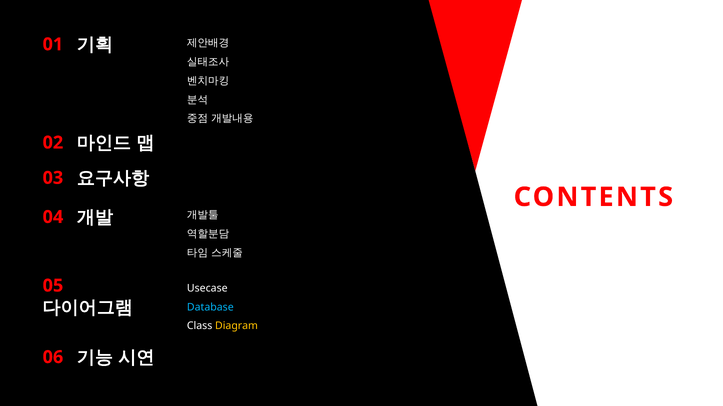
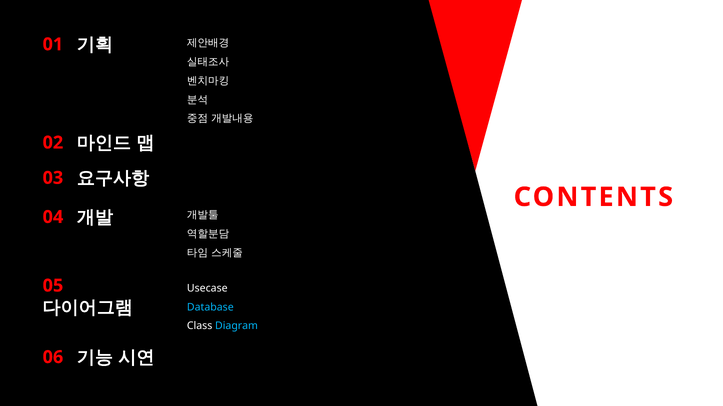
Diagram colour: yellow -> light blue (237, 327)
